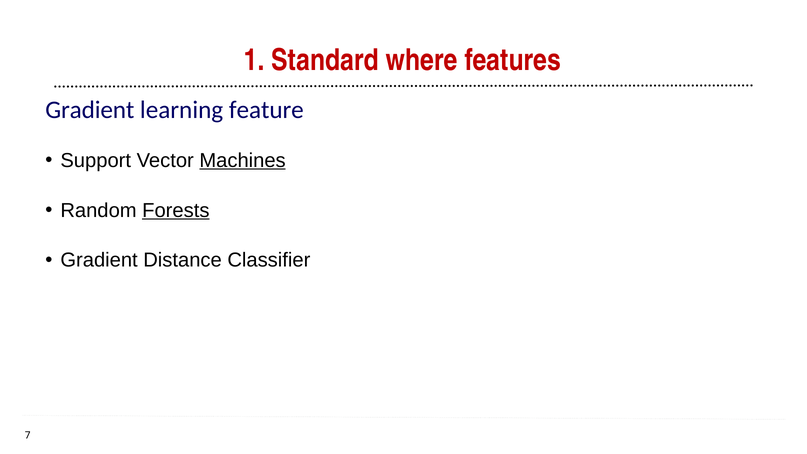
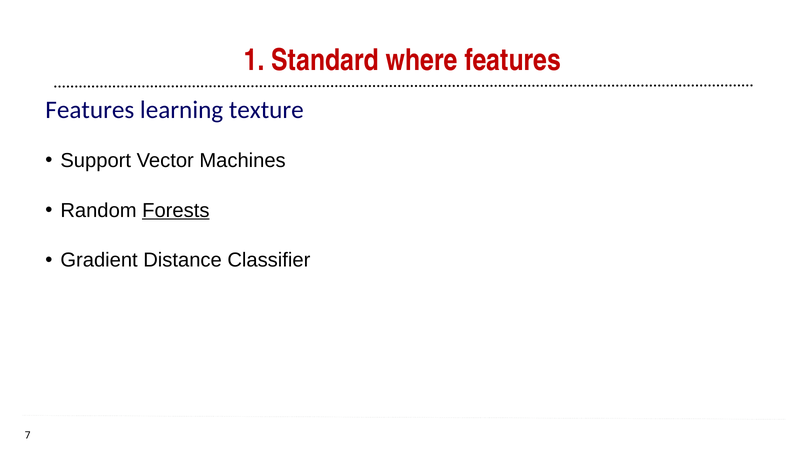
Gradient: Gradient -> Features (90, 110)
feature: feature -> texture (266, 110)
Machines underline: present -> none (243, 160)
